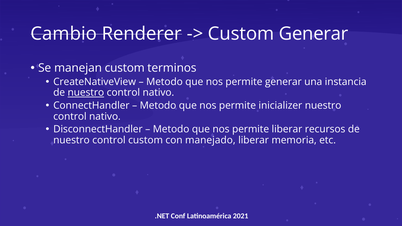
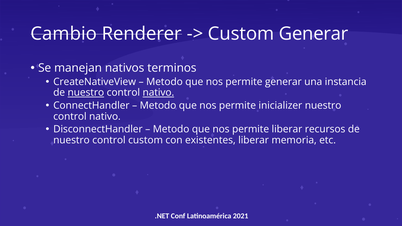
manejan custom: custom -> nativos (125, 68)
nativo underline: none -> present (158, 93)
manejado: manejado -> existentes (210, 140)
